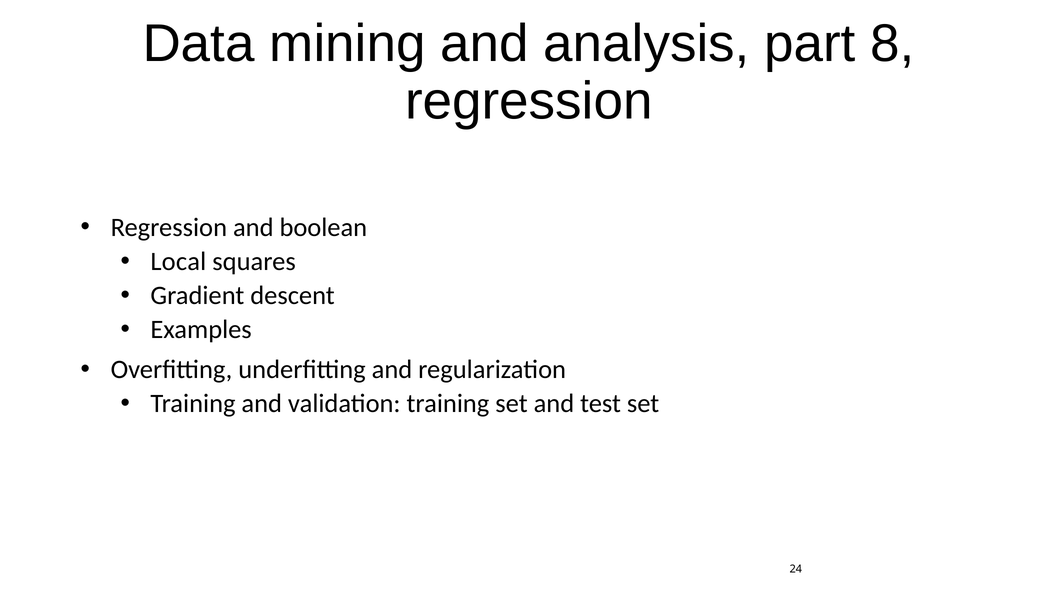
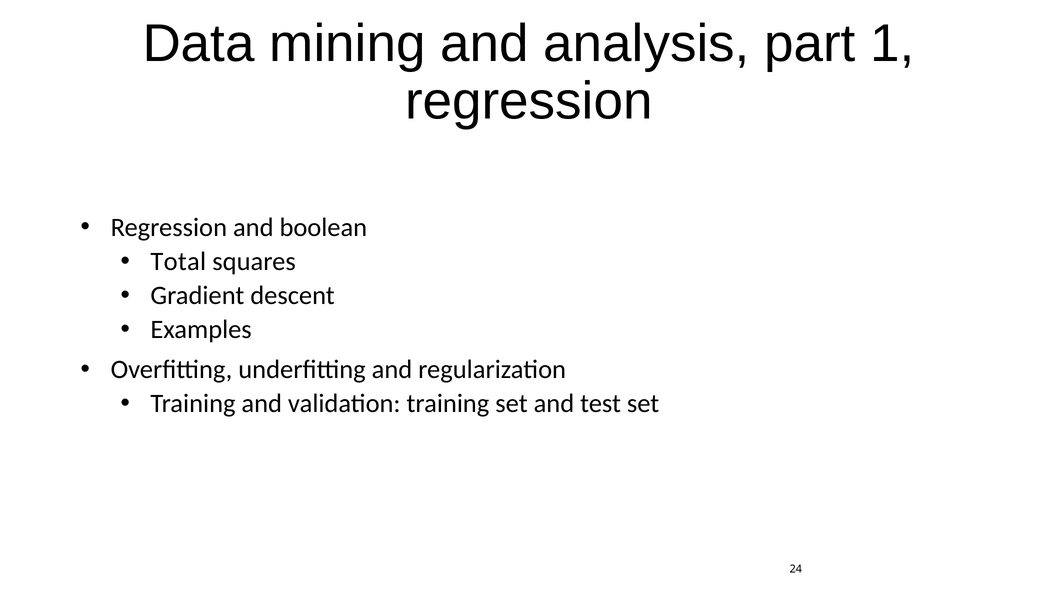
8: 8 -> 1 (892, 44)
Local: Local -> Total (178, 261)
